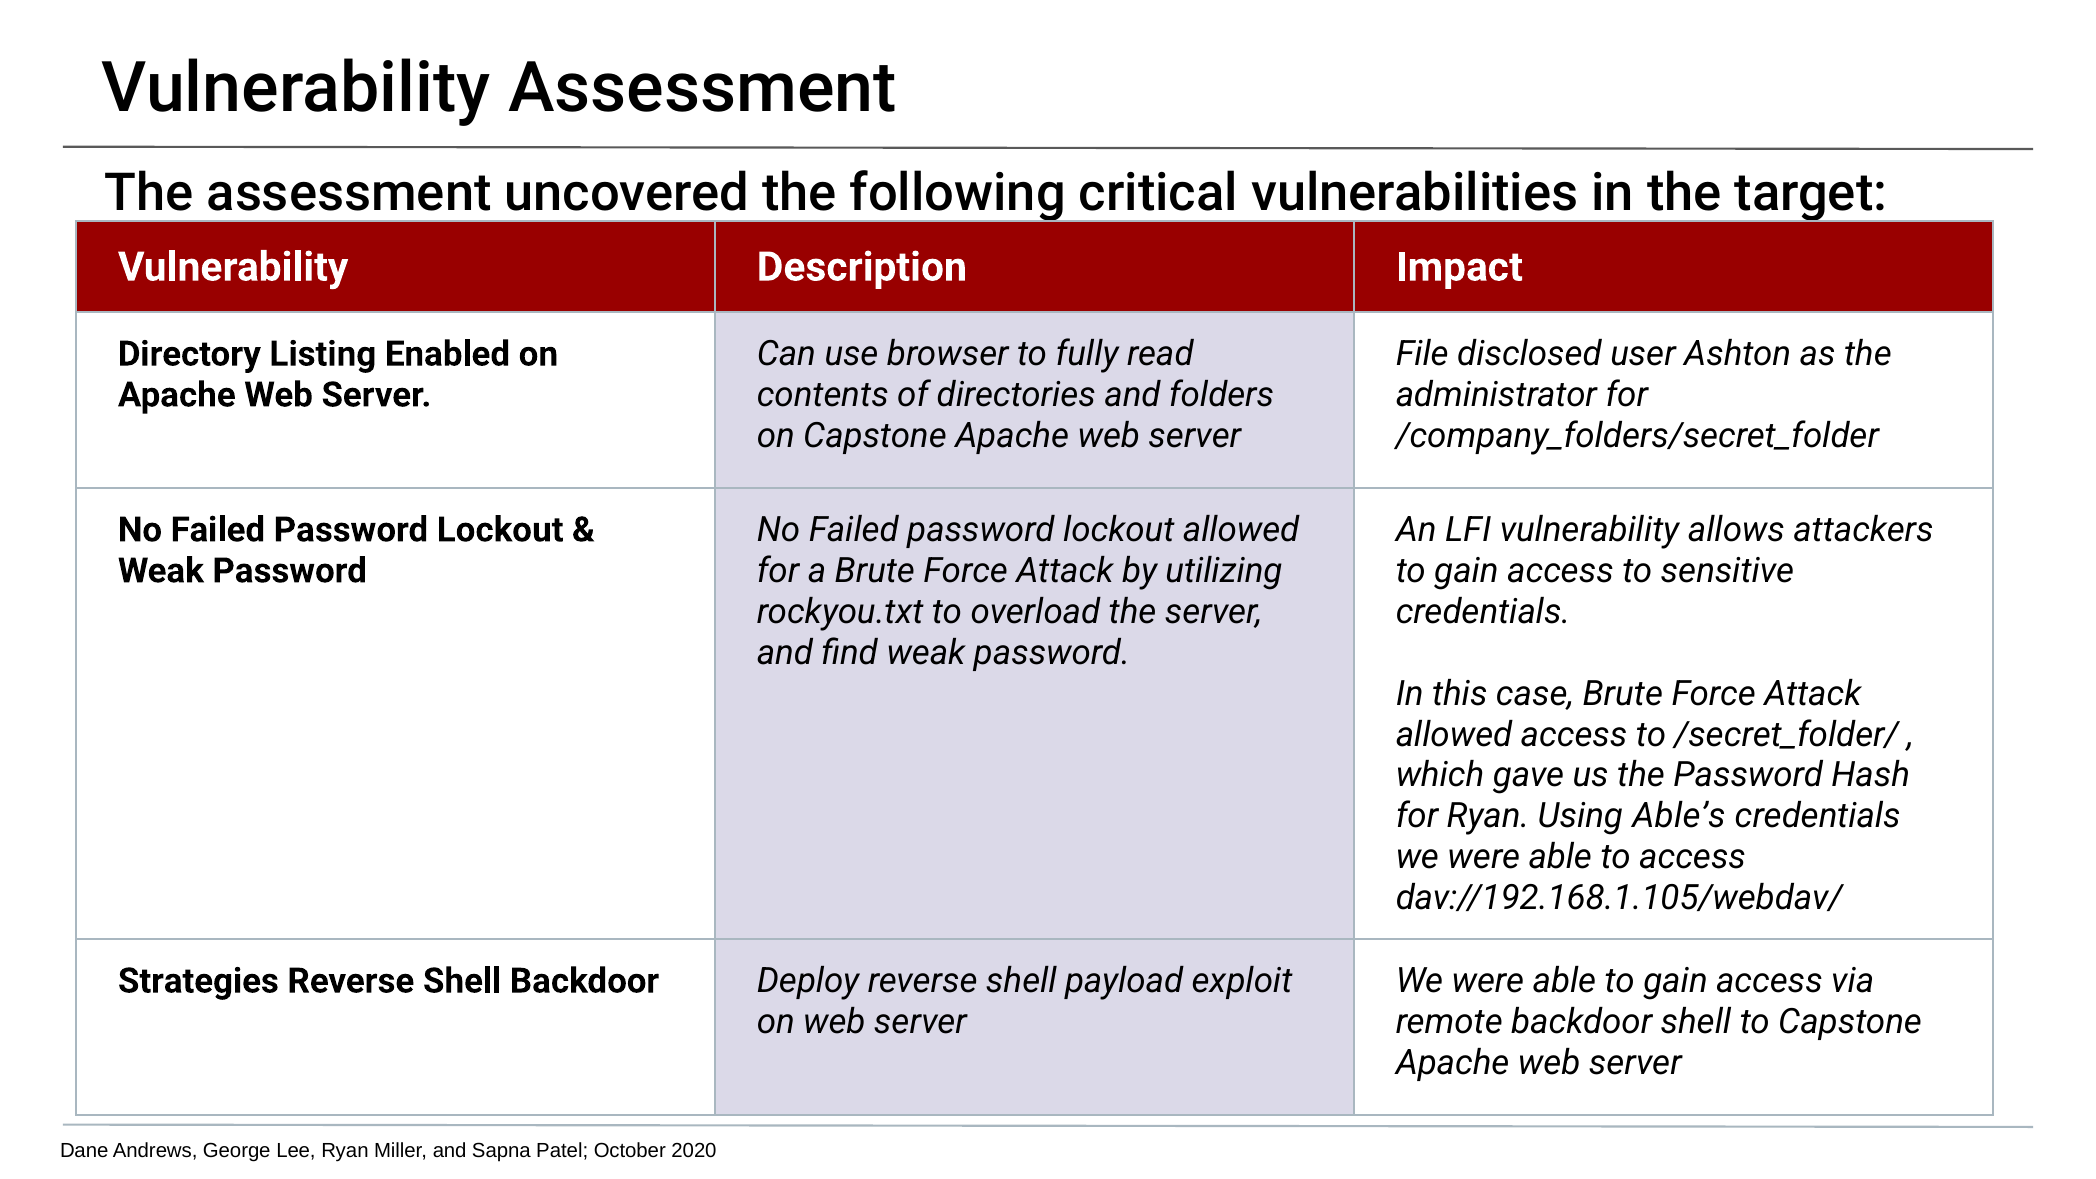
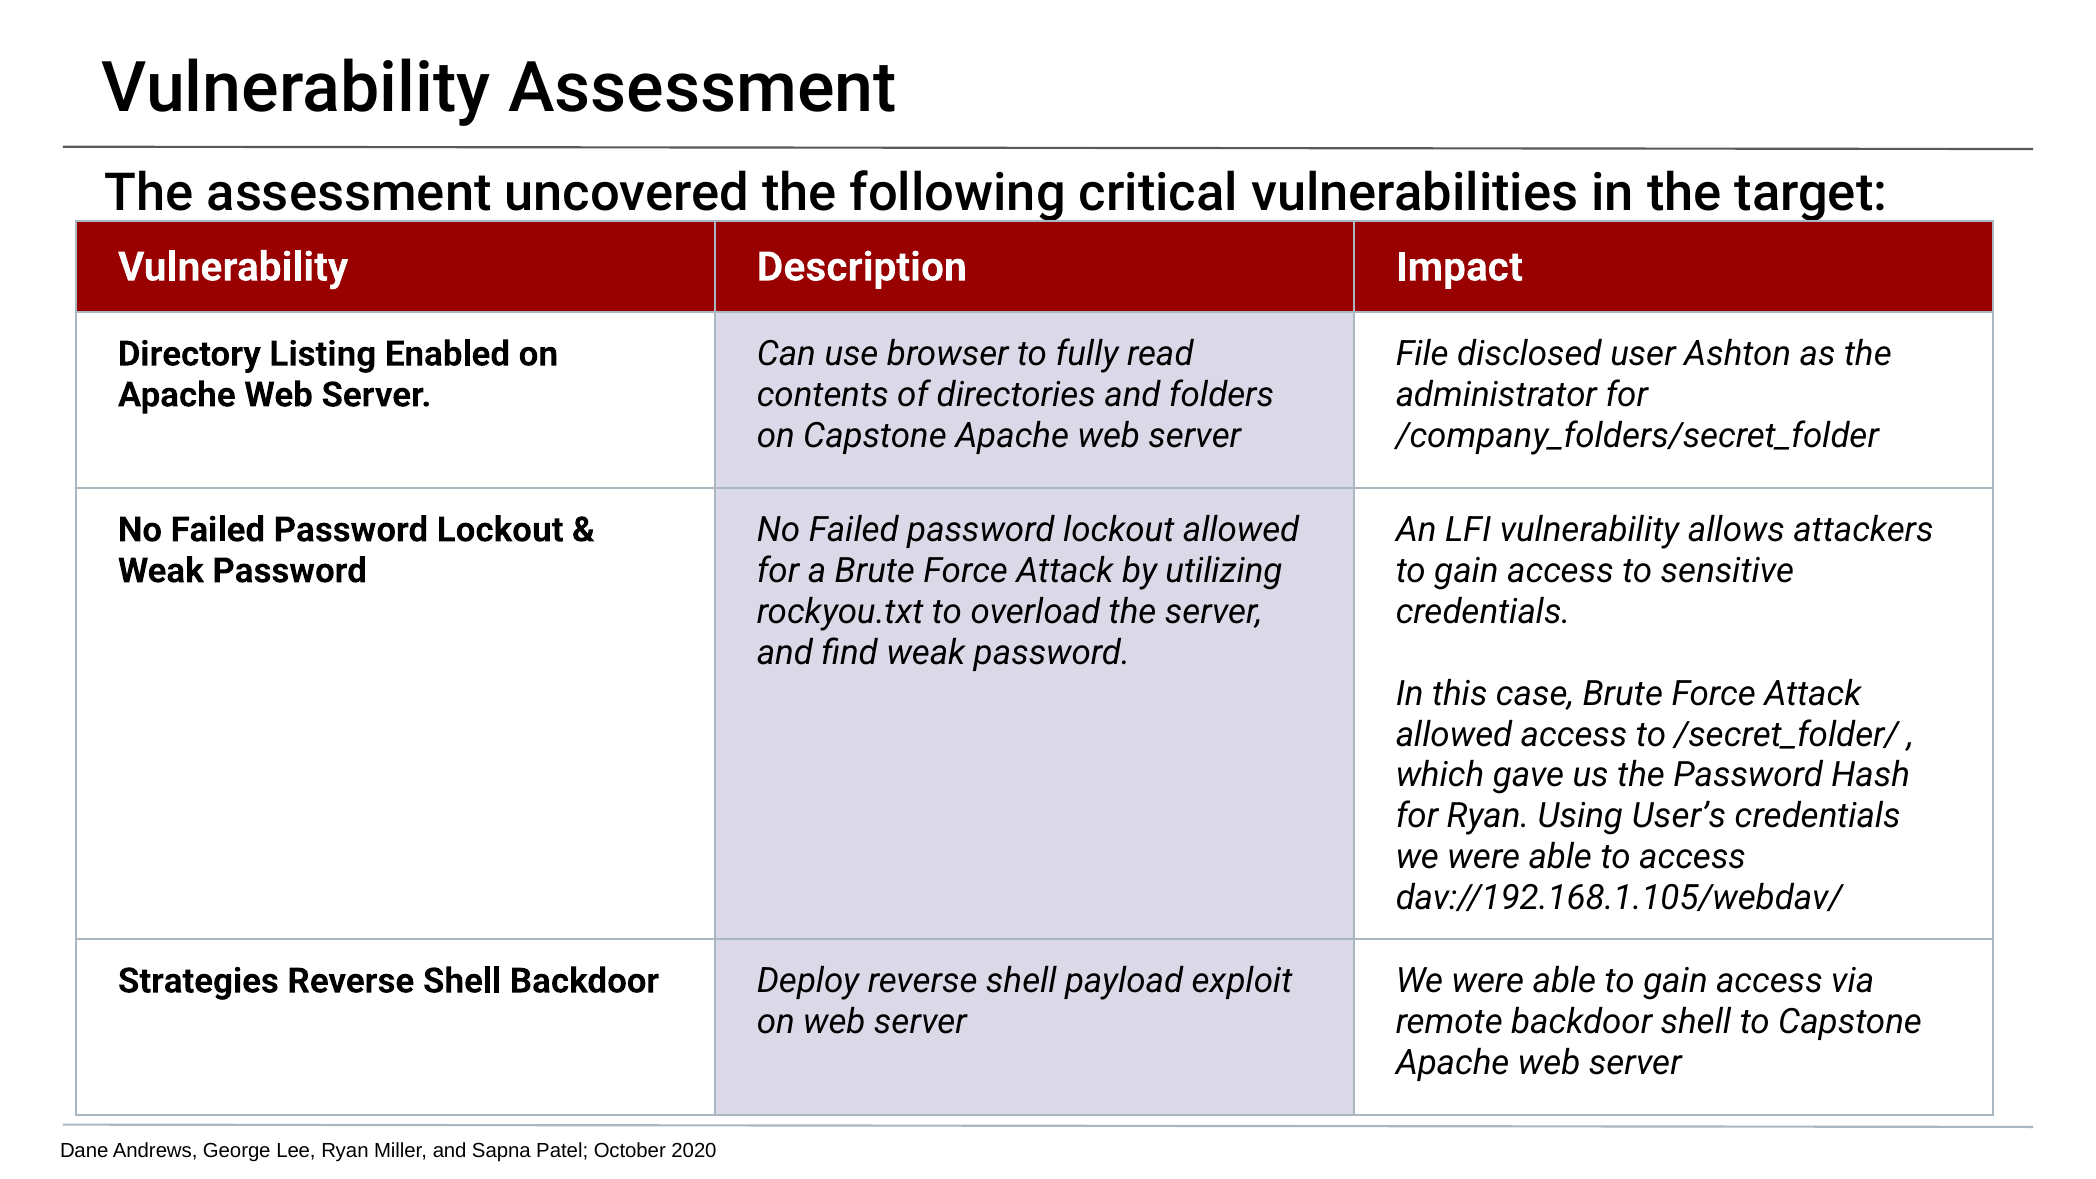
Able’s: Able’s -> User’s (1679, 816)
